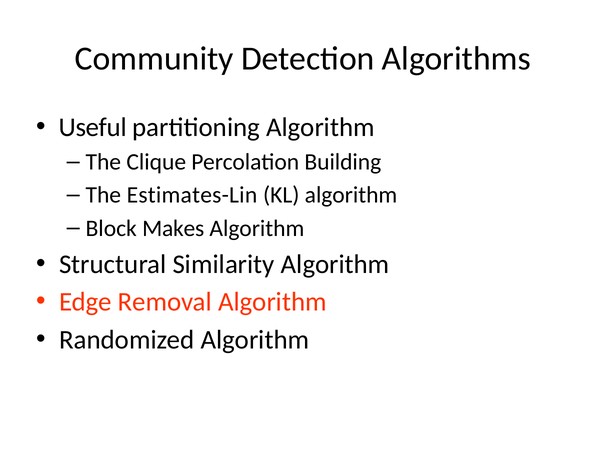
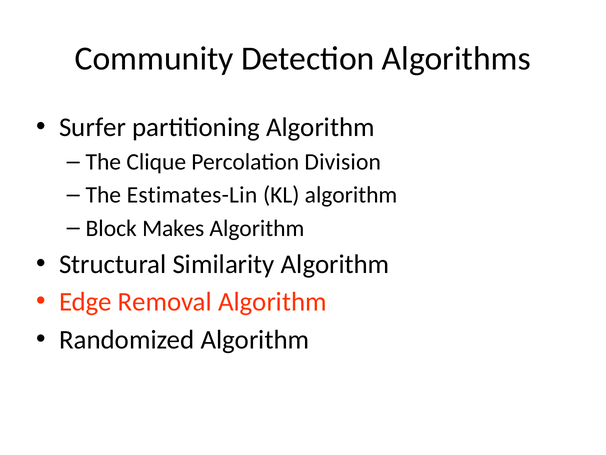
Useful: Useful -> Surfer (93, 127)
Building: Building -> Division (343, 162)
